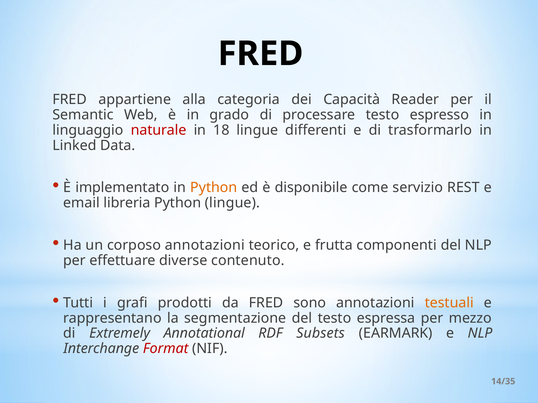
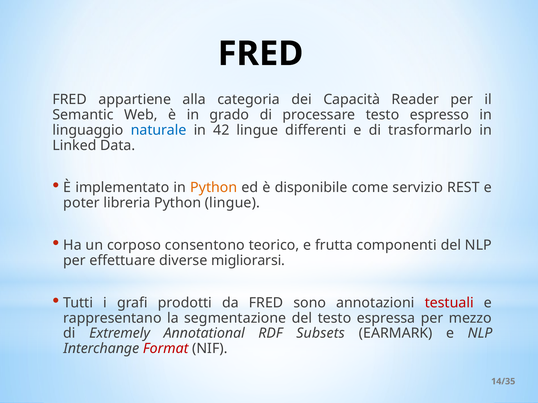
naturale colour: red -> blue (159, 130)
18: 18 -> 42 (221, 130)
email: email -> poter (82, 203)
corposo annotazioni: annotazioni -> consentono (205, 245)
contenuto: contenuto -> migliorarsi (248, 261)
testuali colour: orange -> red (449, 303)
